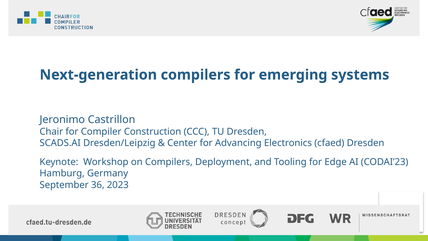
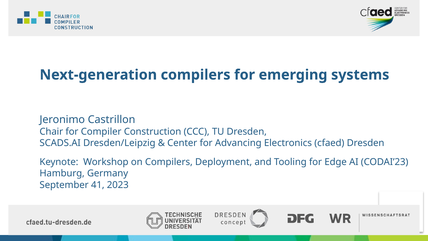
36: 36 -> 41 (98, 185)
